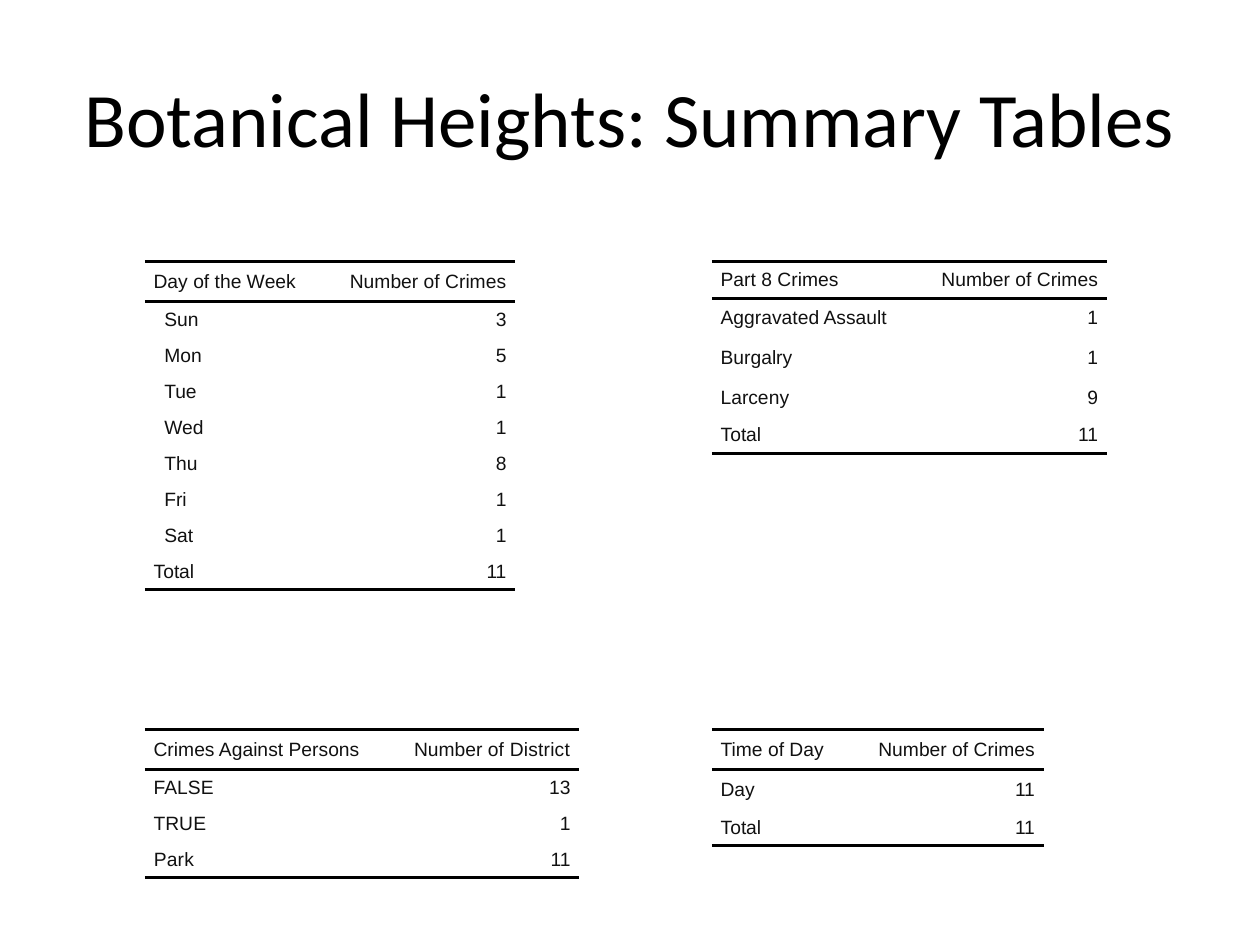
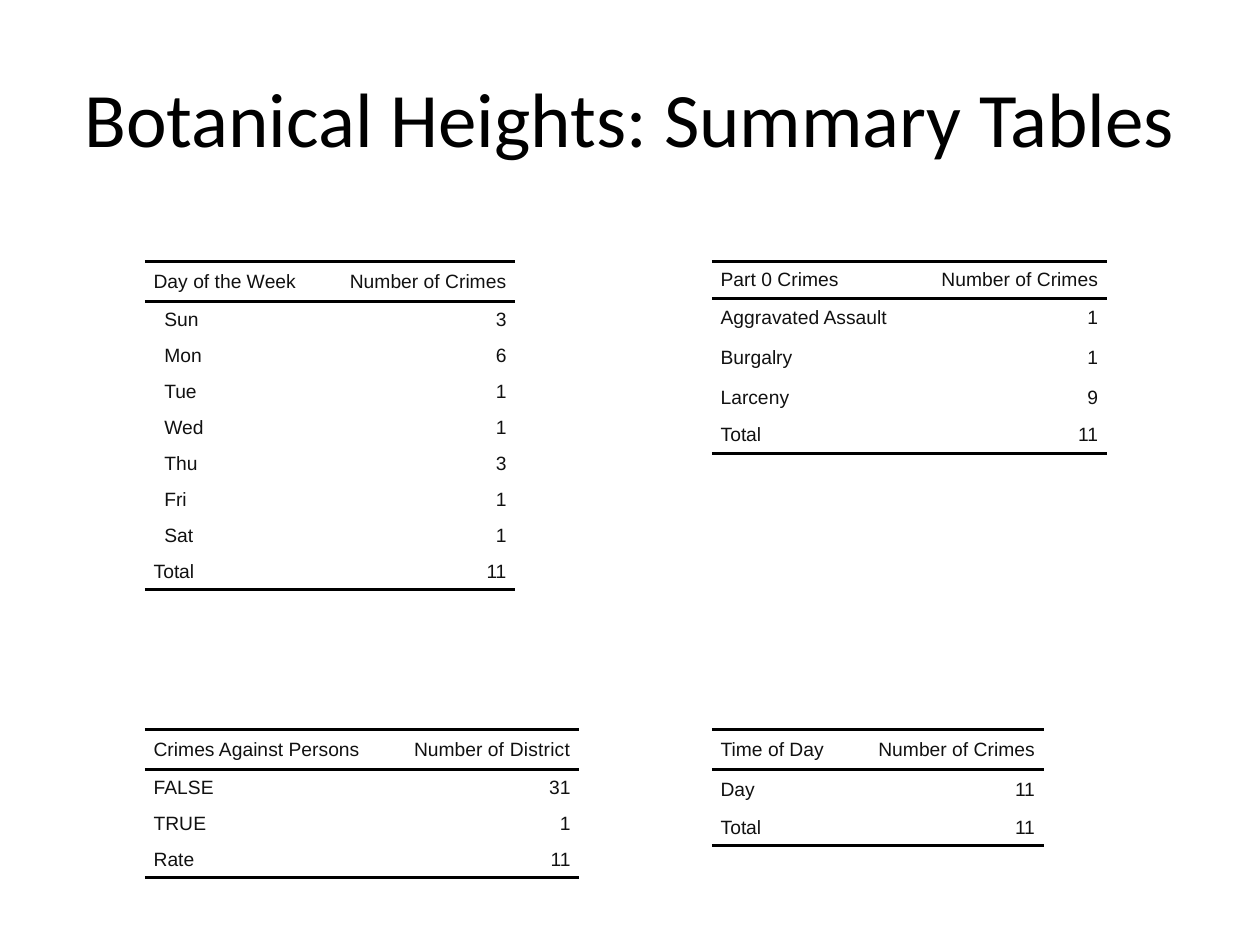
Part 8: 8 -> 0 (767, 280)
5: 5 -> 6 (501, 356)
Thu 8: 8 -> 3 (501, 464)
13: 13 -> 31 (560, 788)
Park: Park -> Rate (174, 860)
